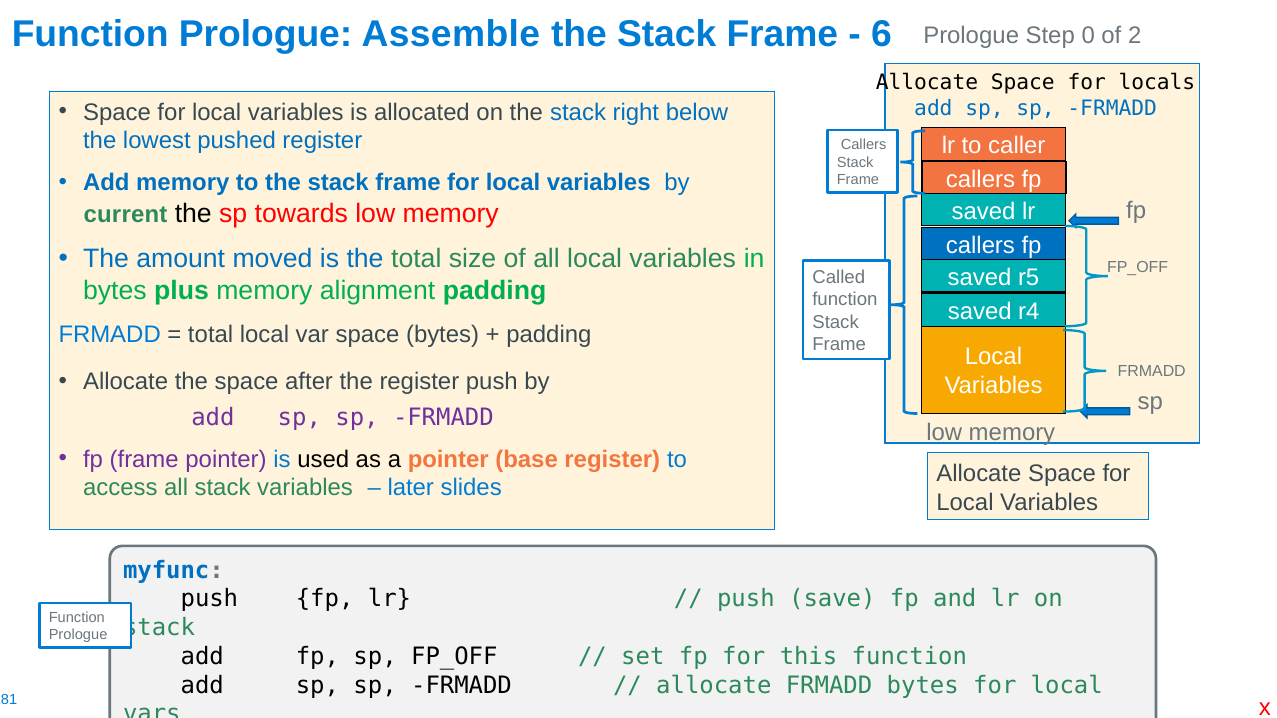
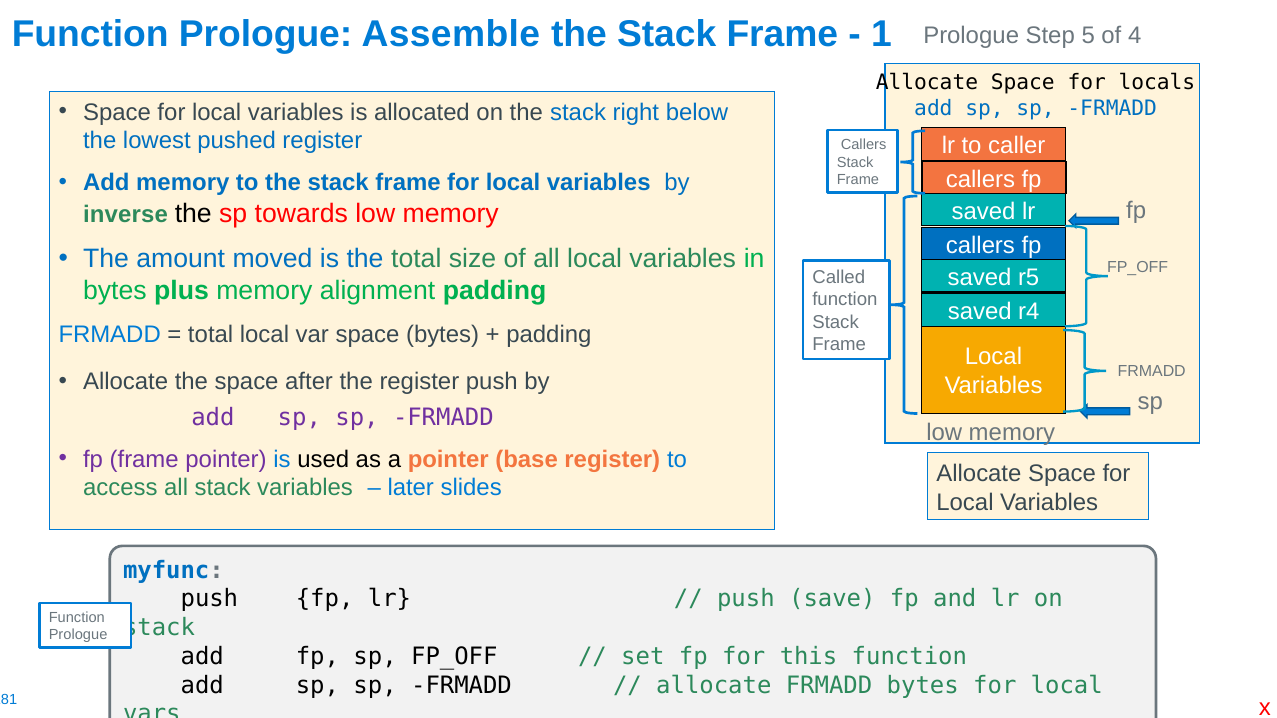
6: 6 -> 1 (881, 34)
0: 0 -> 5 (1088, 36)
2: 2 -> 4 (1135, 36)
current: current -> inverse (126, 215)
